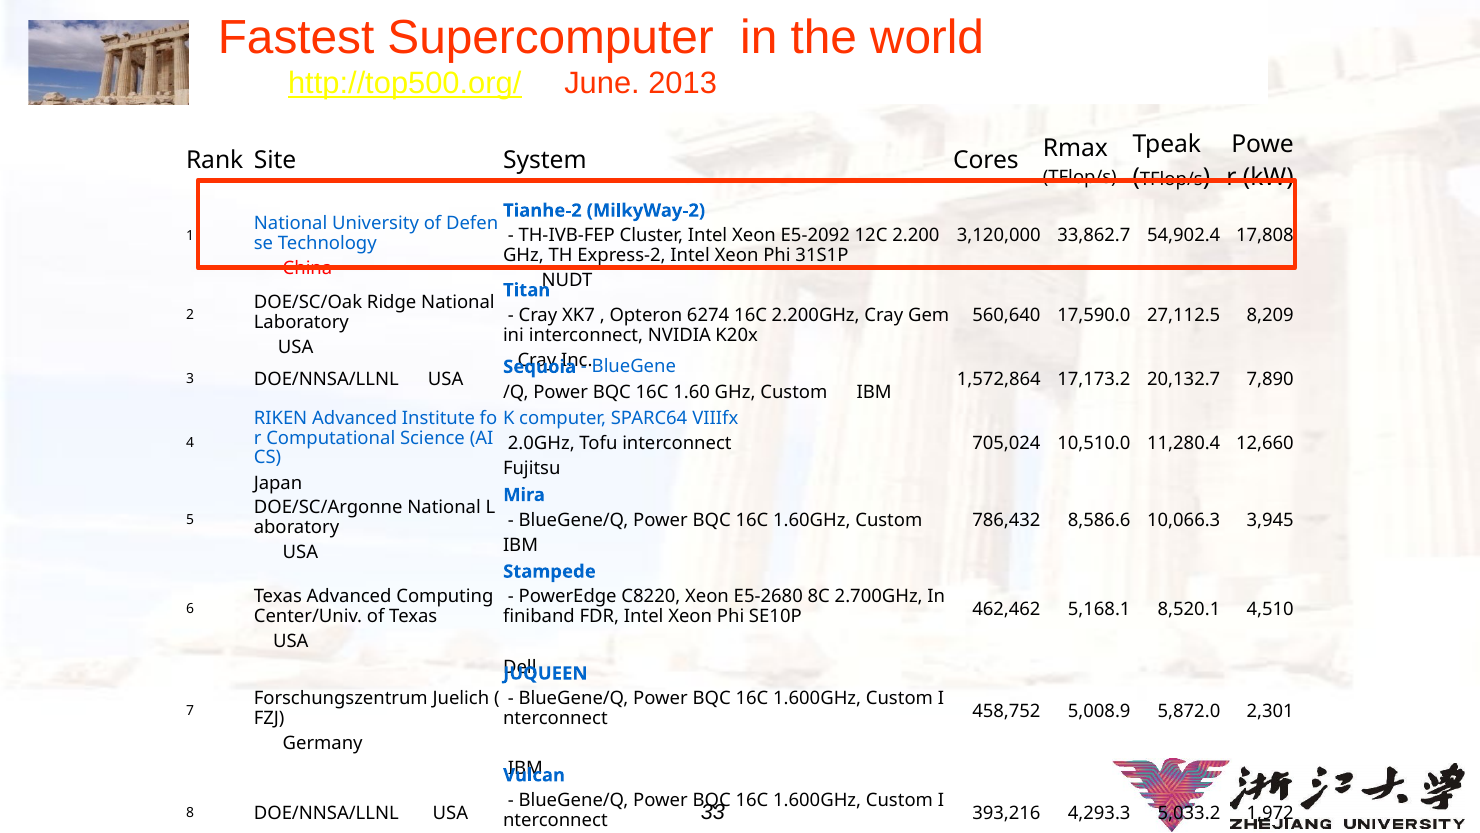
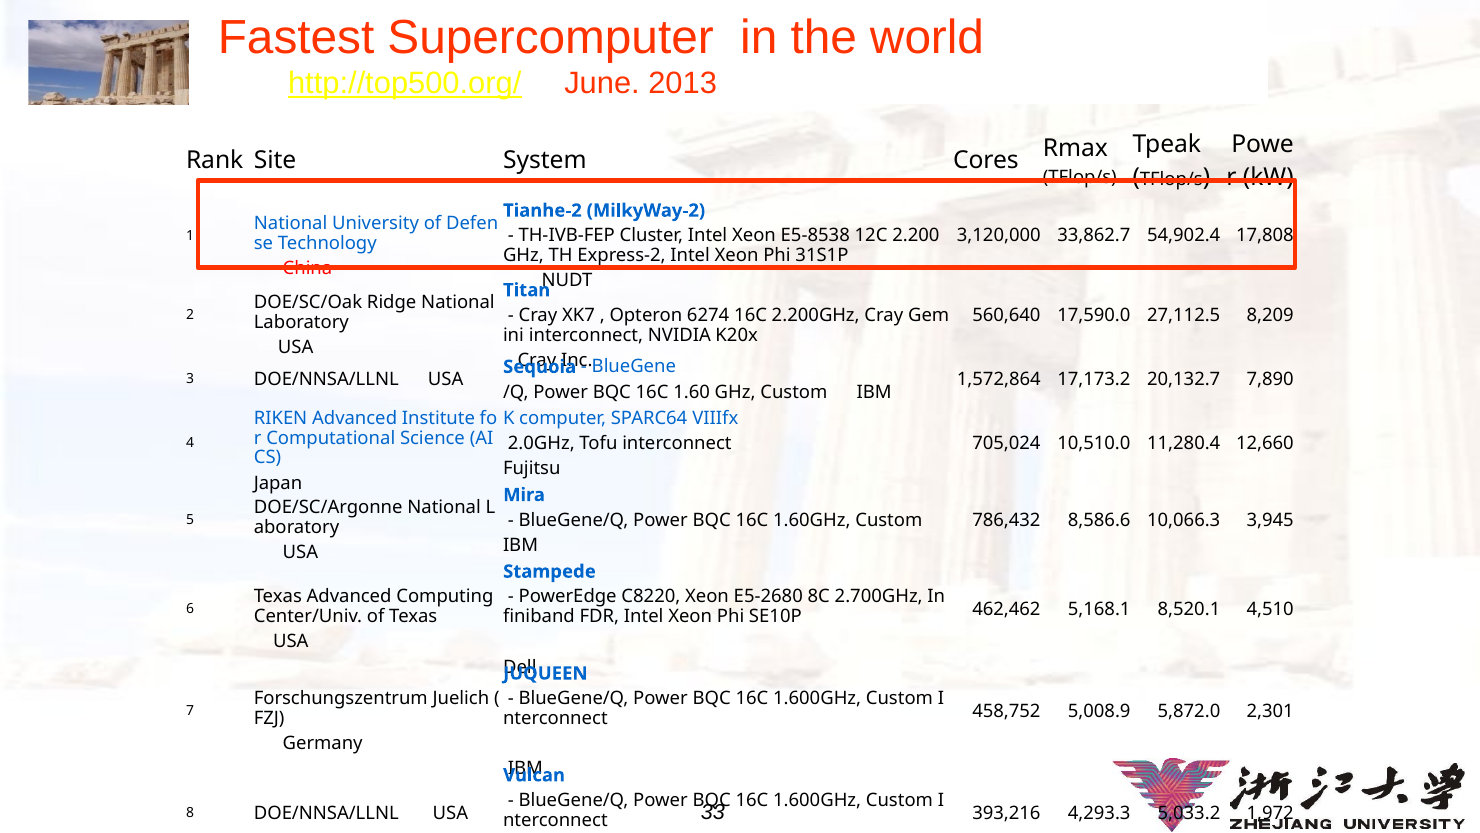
E5-2092: E5-2092 -> E5-8538 (815, 236)
